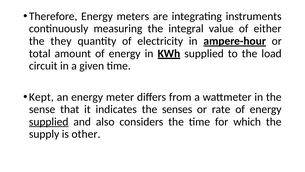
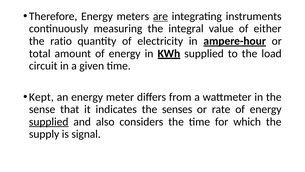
are underline: none -> present (160, 16)
they: they -> ratio (61, 41)
other: other -> signal (86, 134)
